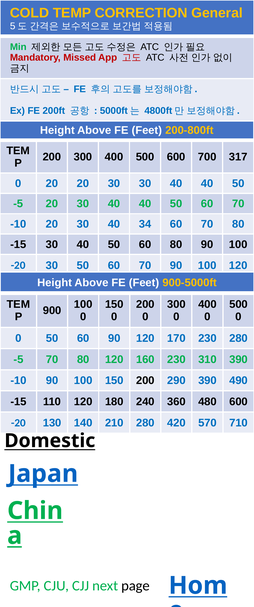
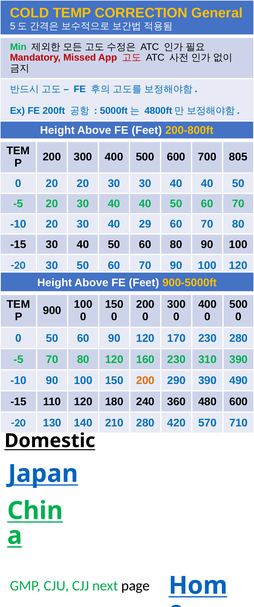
317: 317 -> 805 (238, 157)
34: 34 -> 29 (145, 224)
200 colour: black -> orange (145, 381)
